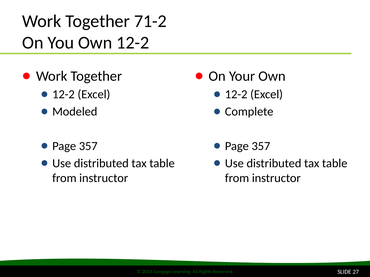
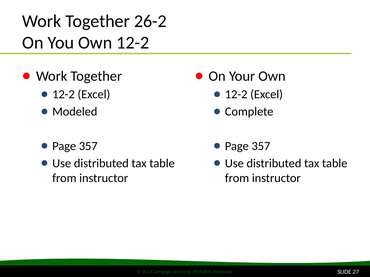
71-2: 71-2 -> 26-2 (150, 21)
